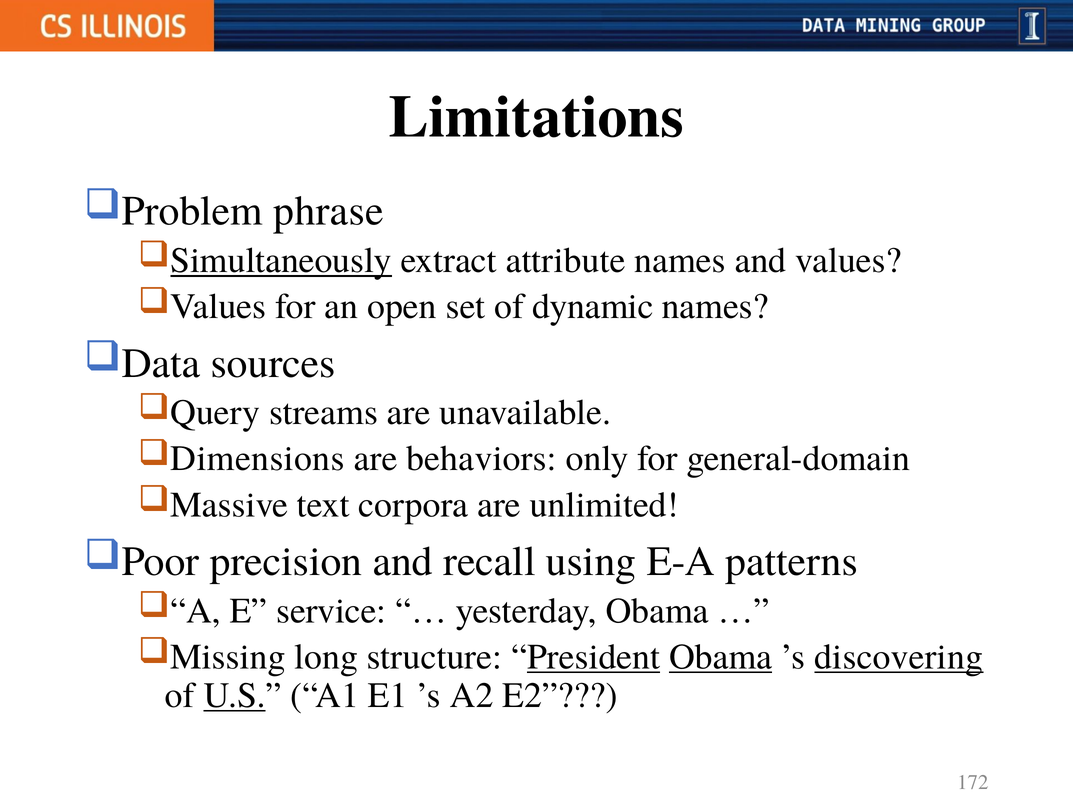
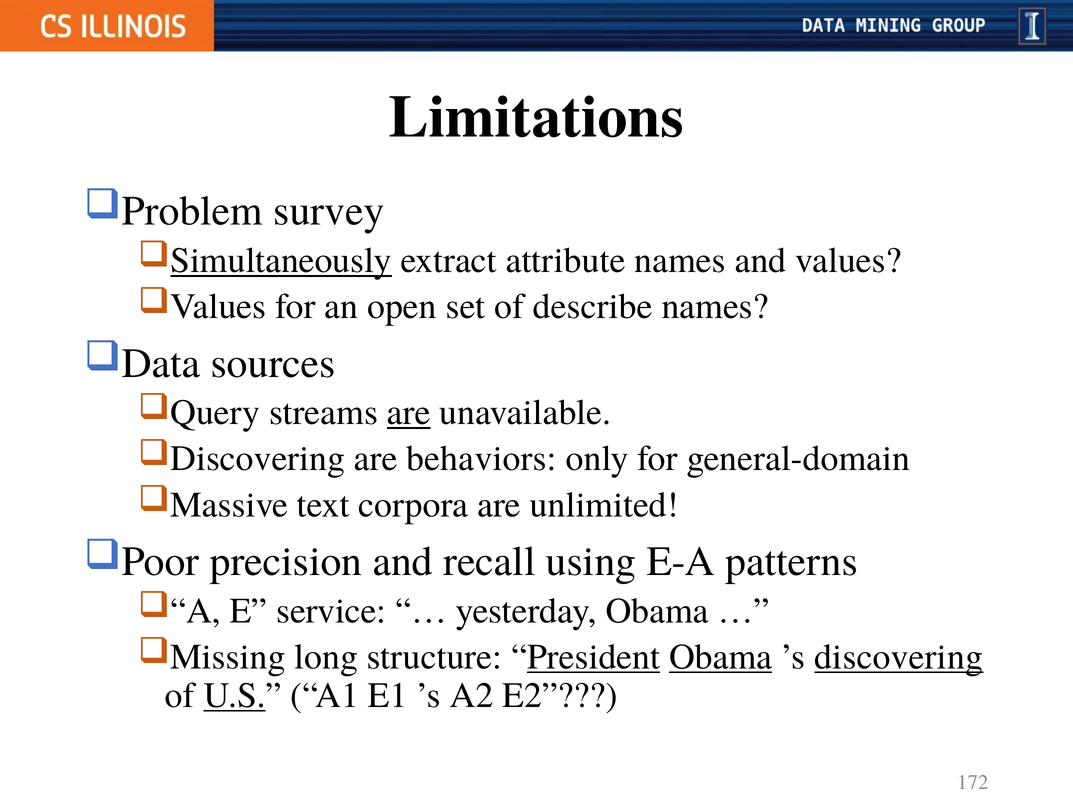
phrase: phrase -> survey (329, 211)
dynamic: dynamic -> describe (593, 306)
are underline: none -> present (409, 412)
Dimensions: Dimensions -> Discovering (258, 458)
